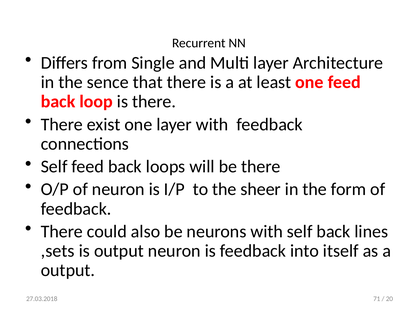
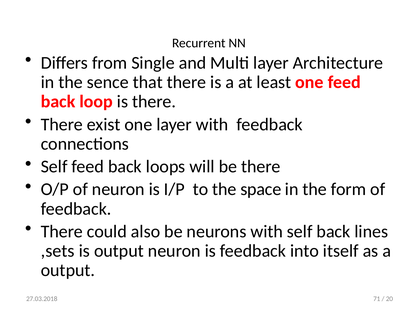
sheer: sheer -> space (261, 190)
